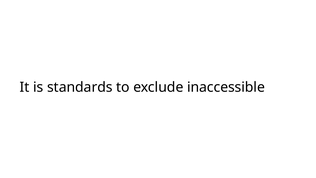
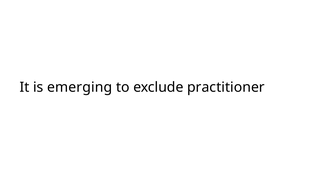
standards: standards -> emerging (80, 87)
inaccessible: inaccessible -> practitioner (226, 87)
